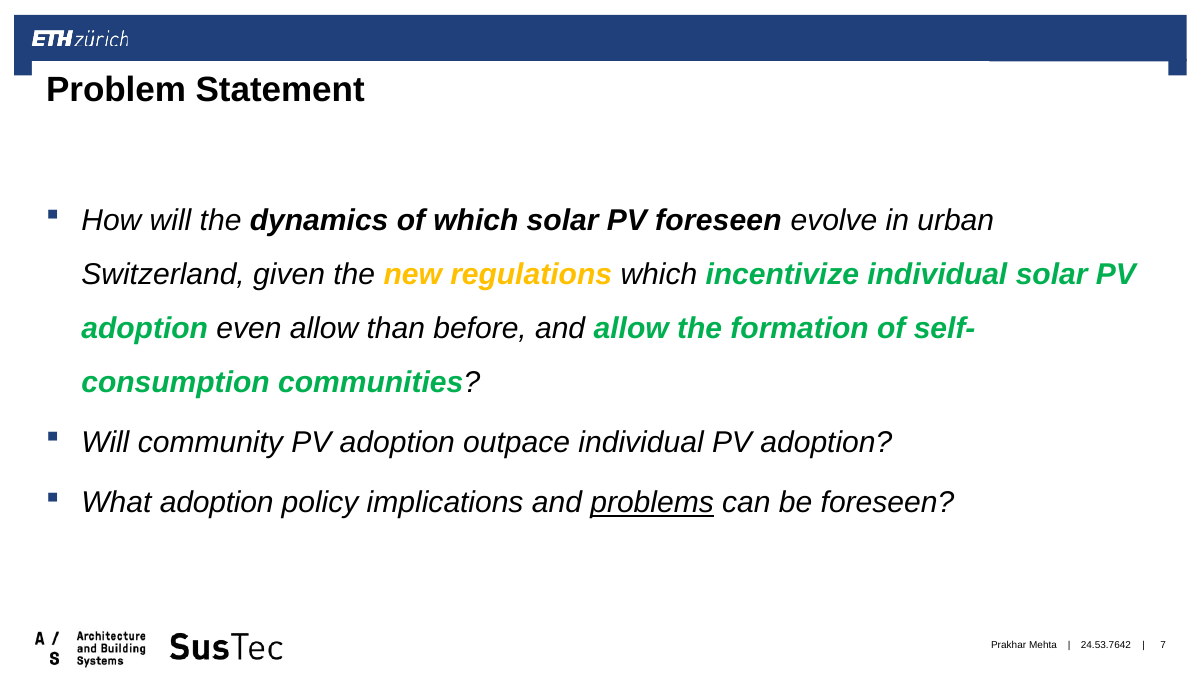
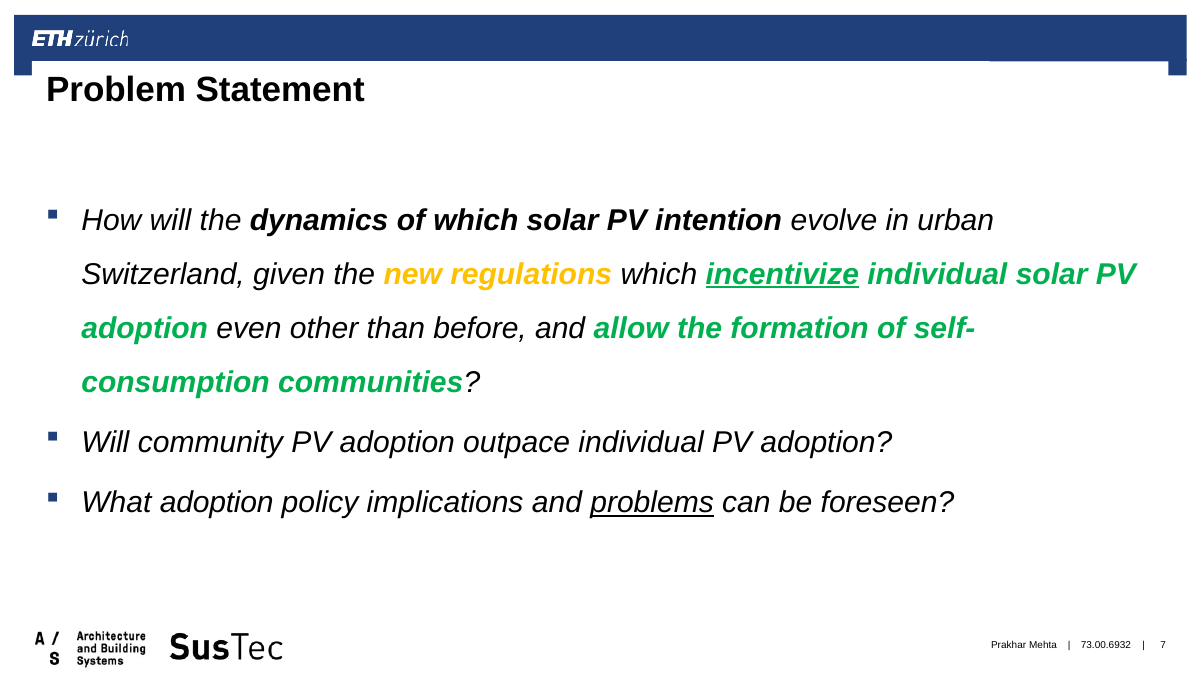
PV foreseen: foreseen -> intention (719, 220)
incentivize underline: none -> present (782, 274)
even allow: allow -> other (324, 328)
24.53.7642: 24.53.7642 -> 73.00.6932 (1106, 645)
